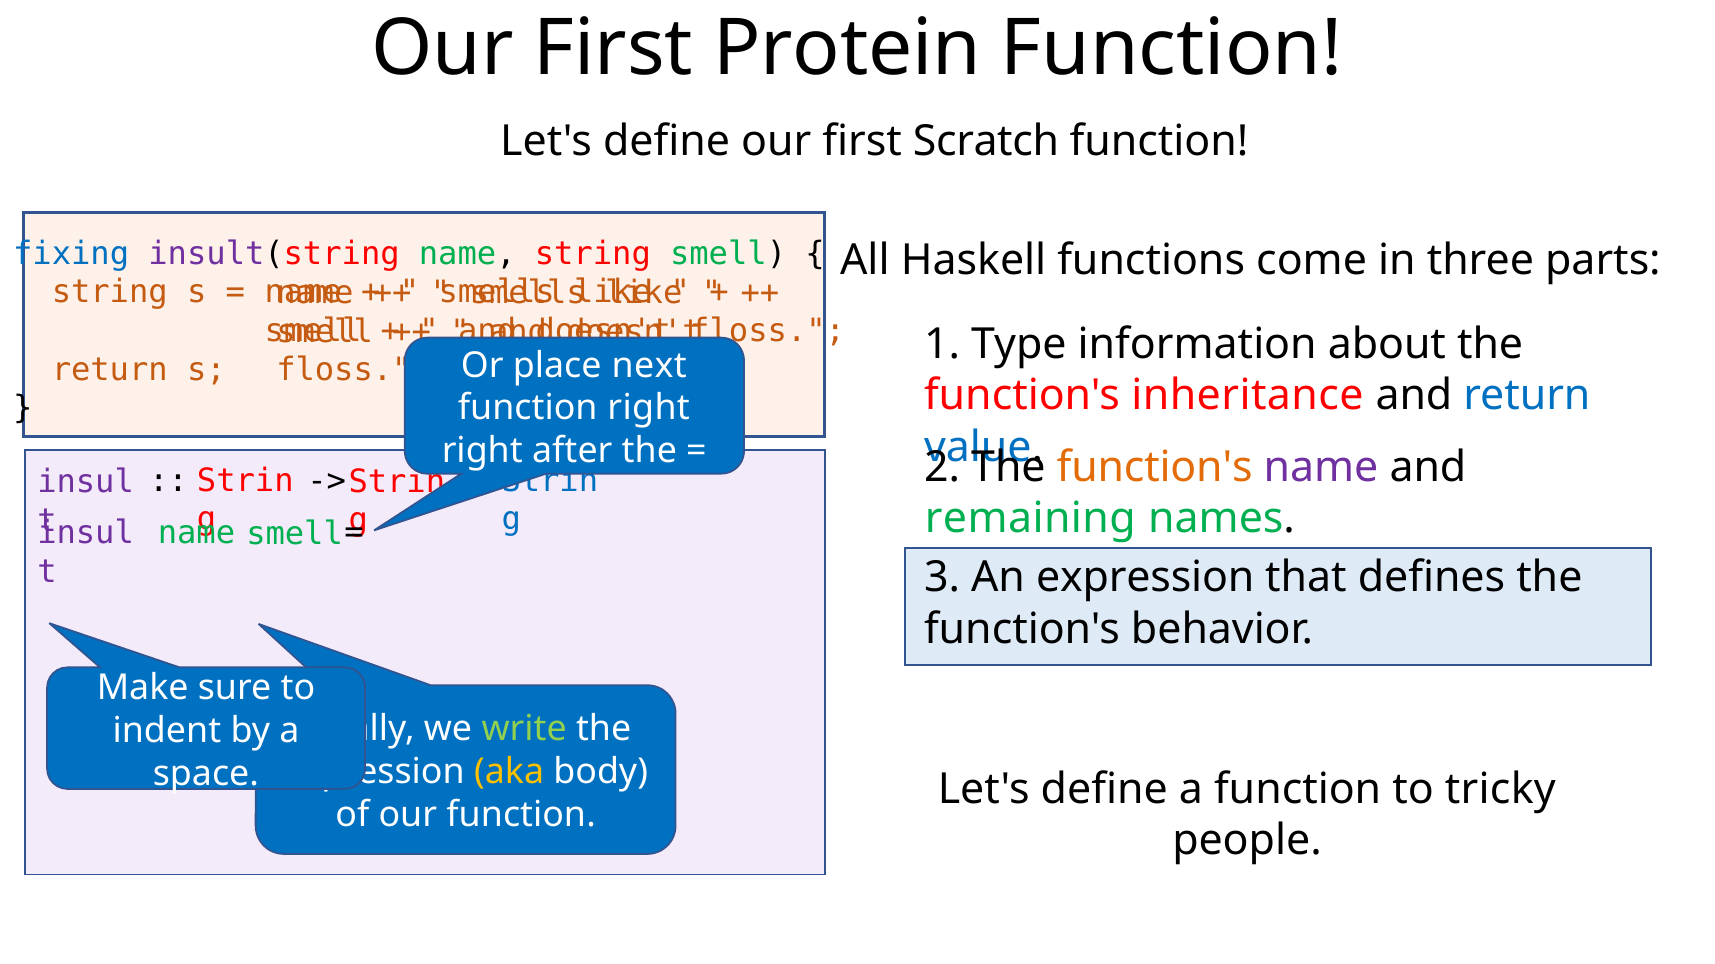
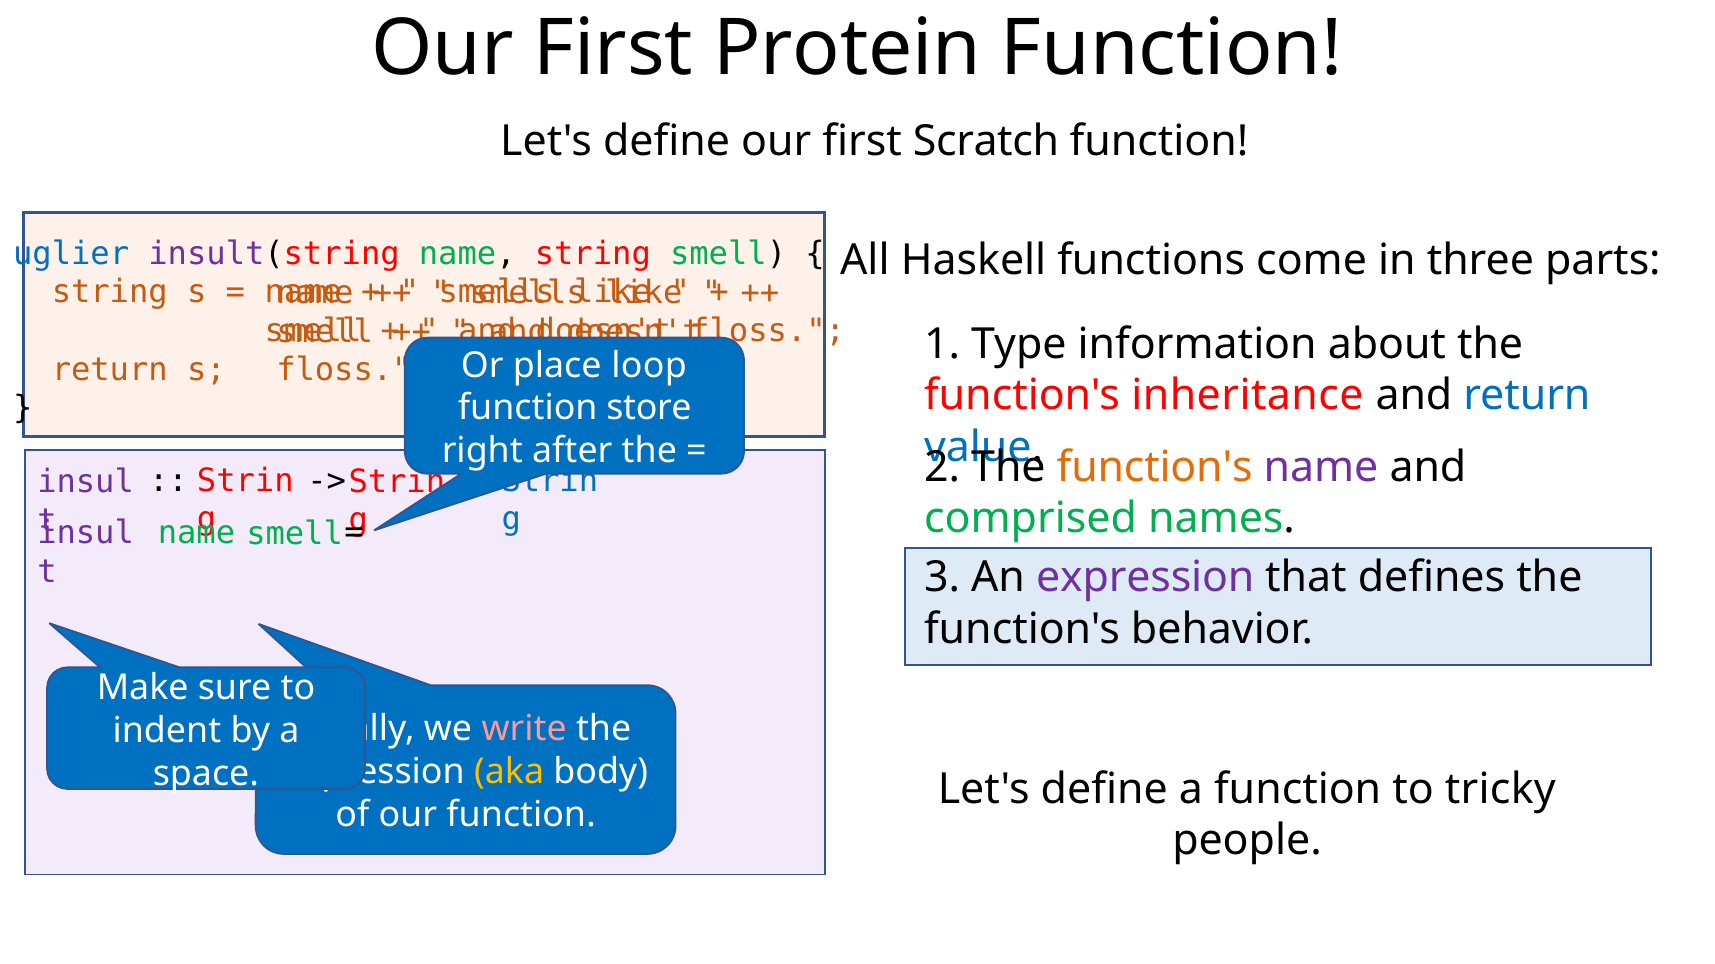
fixing: fixing -> uglier (71, 254)
next: next -> loop (649, 366)
function right: right -> store (649, 408)
remaining: remaining -> comprised (1031, 519)
expression colour: black -> purple (1145, 578)
write colour: light green -> pink (524, 730)
